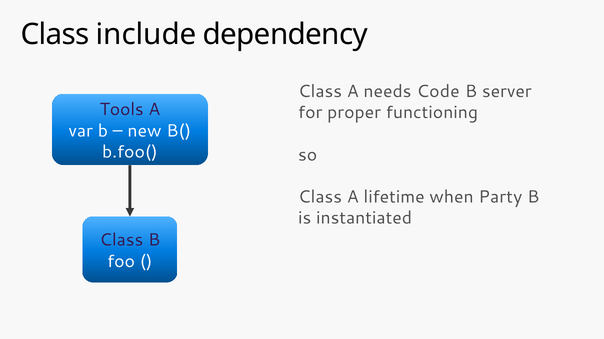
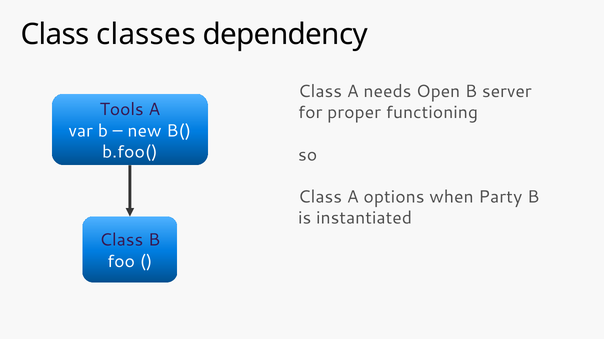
include: include -> classes (146, 35)
Code: Code -> Open (438, 92)
lifetime: lifetime -> options (394, 197)
